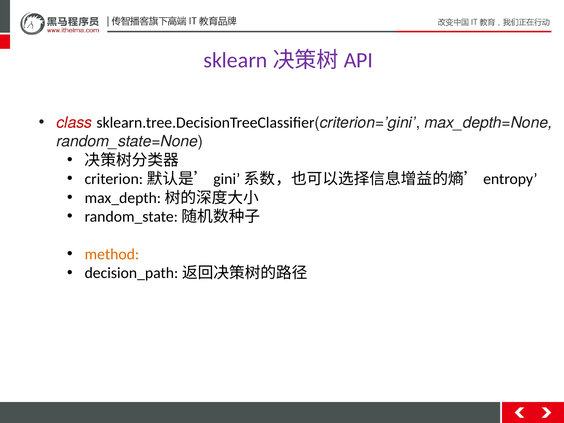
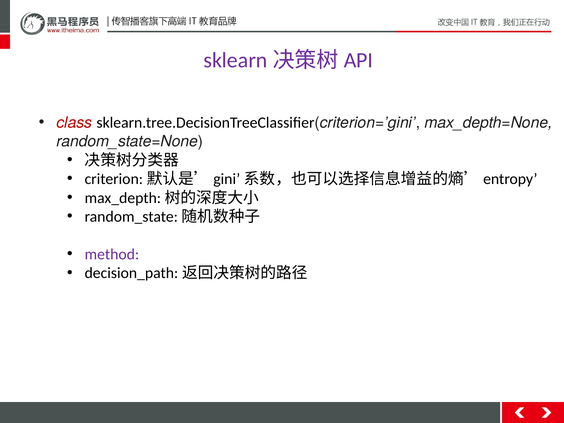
method colour: orange -> purple (112, 254)
